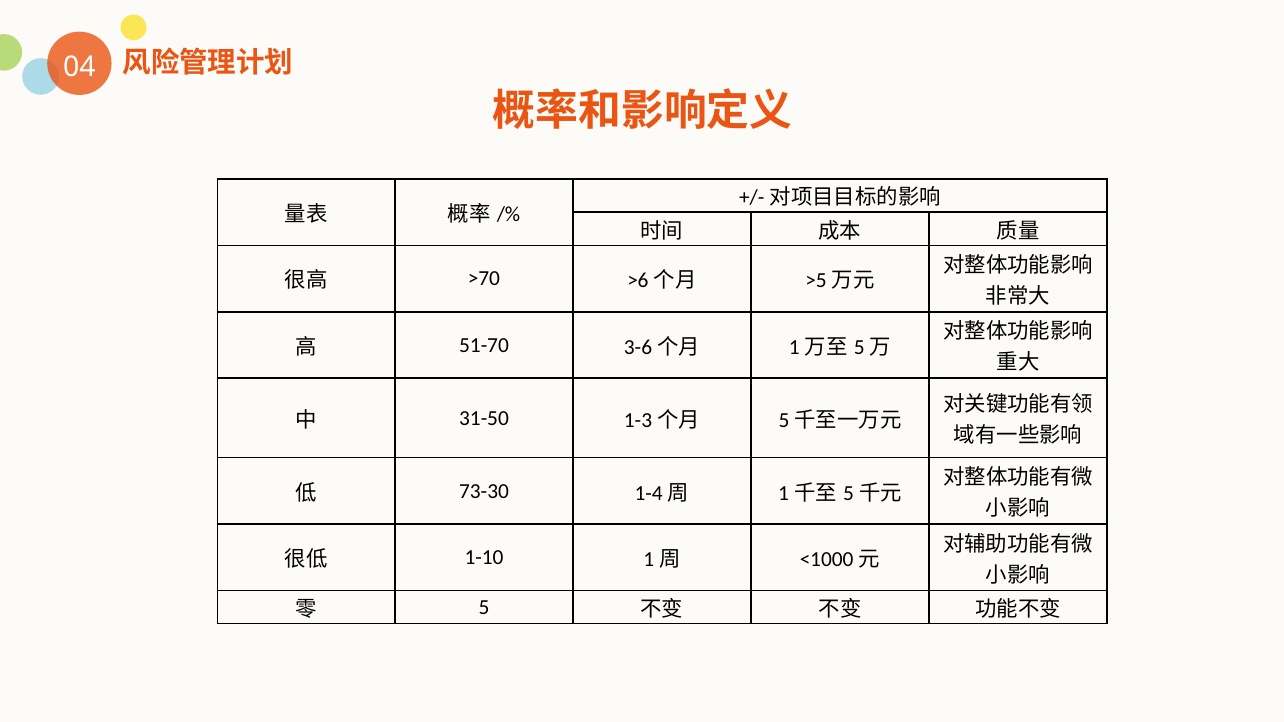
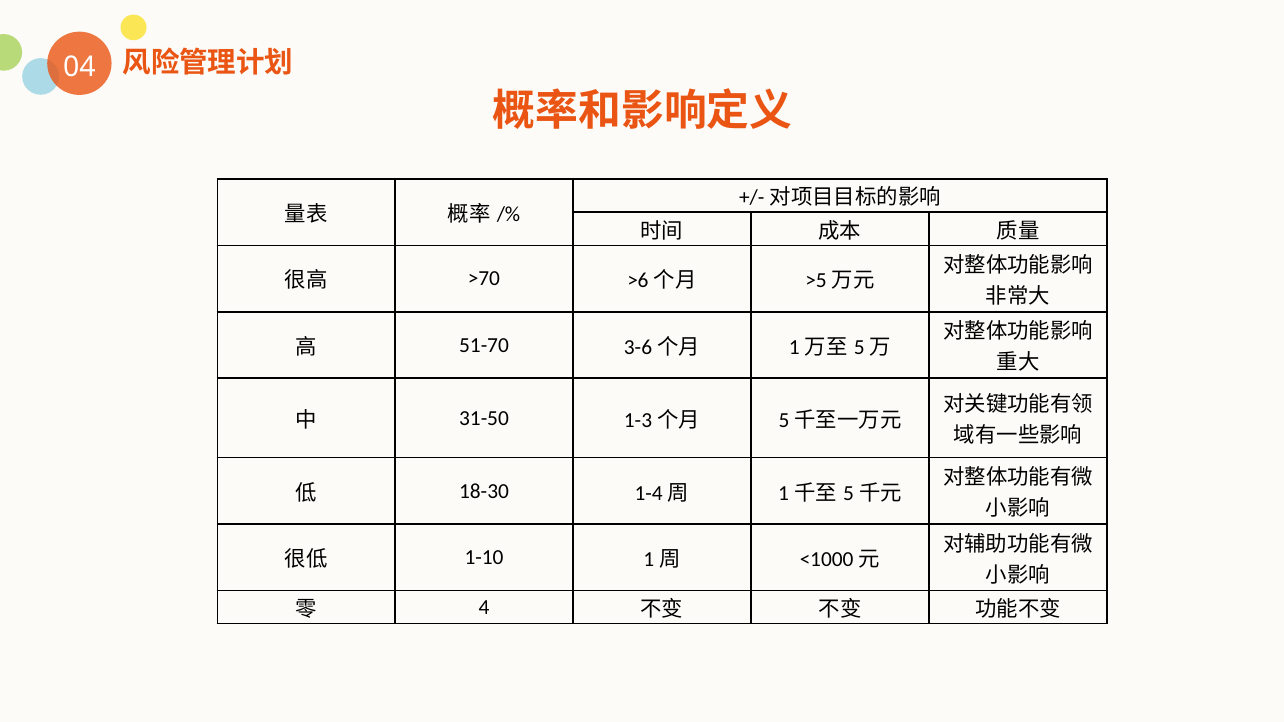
73-30: 73-30 -> 18-30 (484, 491)
5: 5 -> 4 (484, 607)
